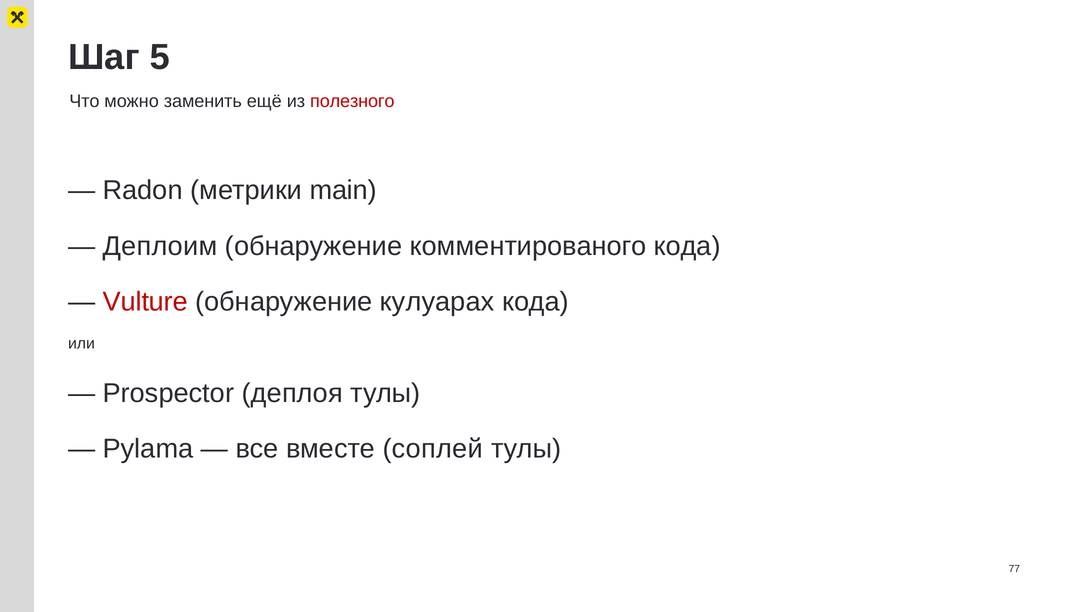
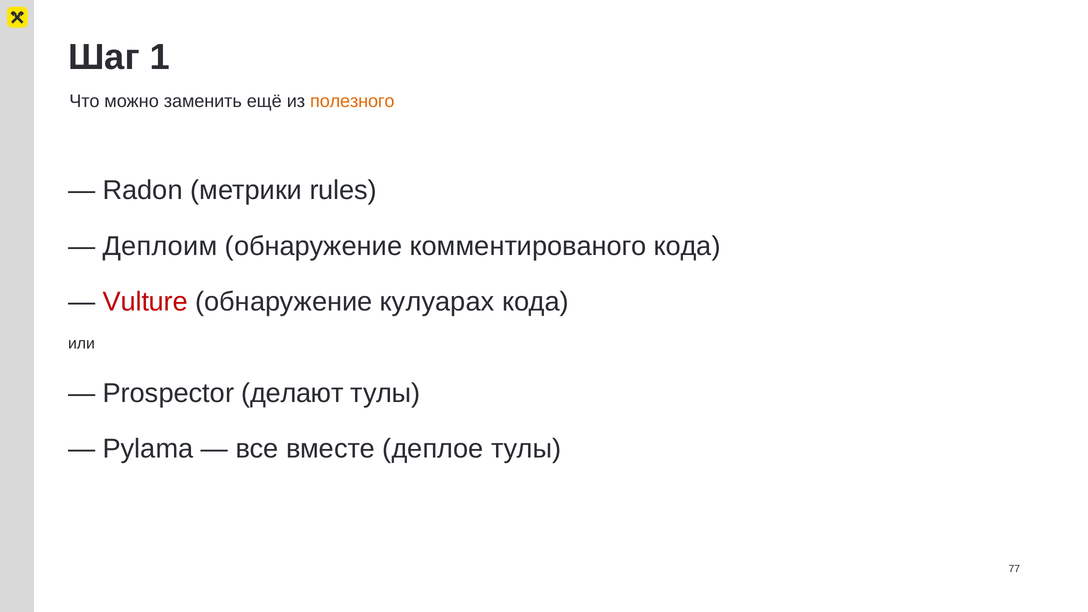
5: 5 -> 1 (160, 57)
полезного colour: red -> orange (352, 101)
main: main -> rules (343, 190)
деплоя: деплоя -> делают (292, 393)
соплей: соплей -> деплое (433, 449)
